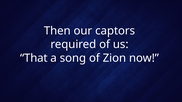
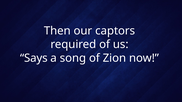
That: That -> Says (34, 58)
